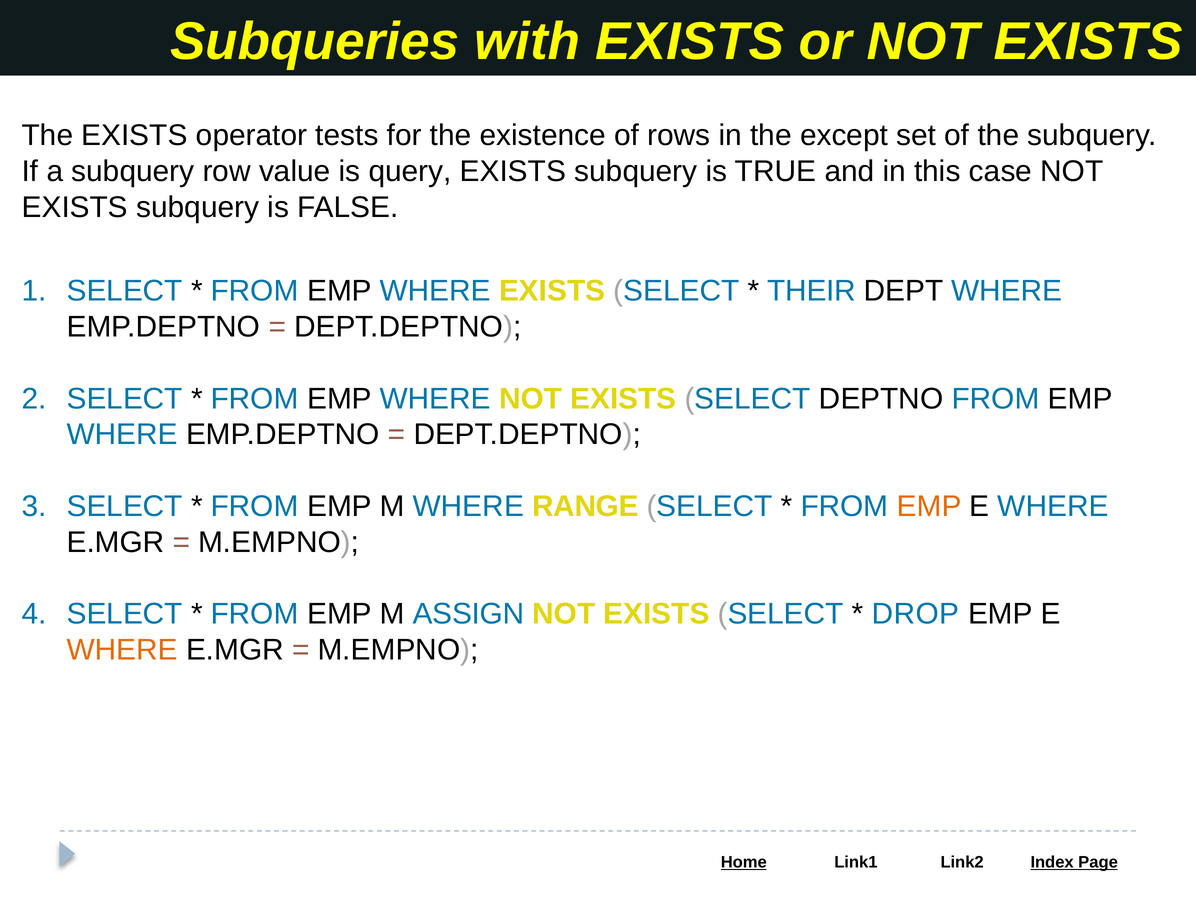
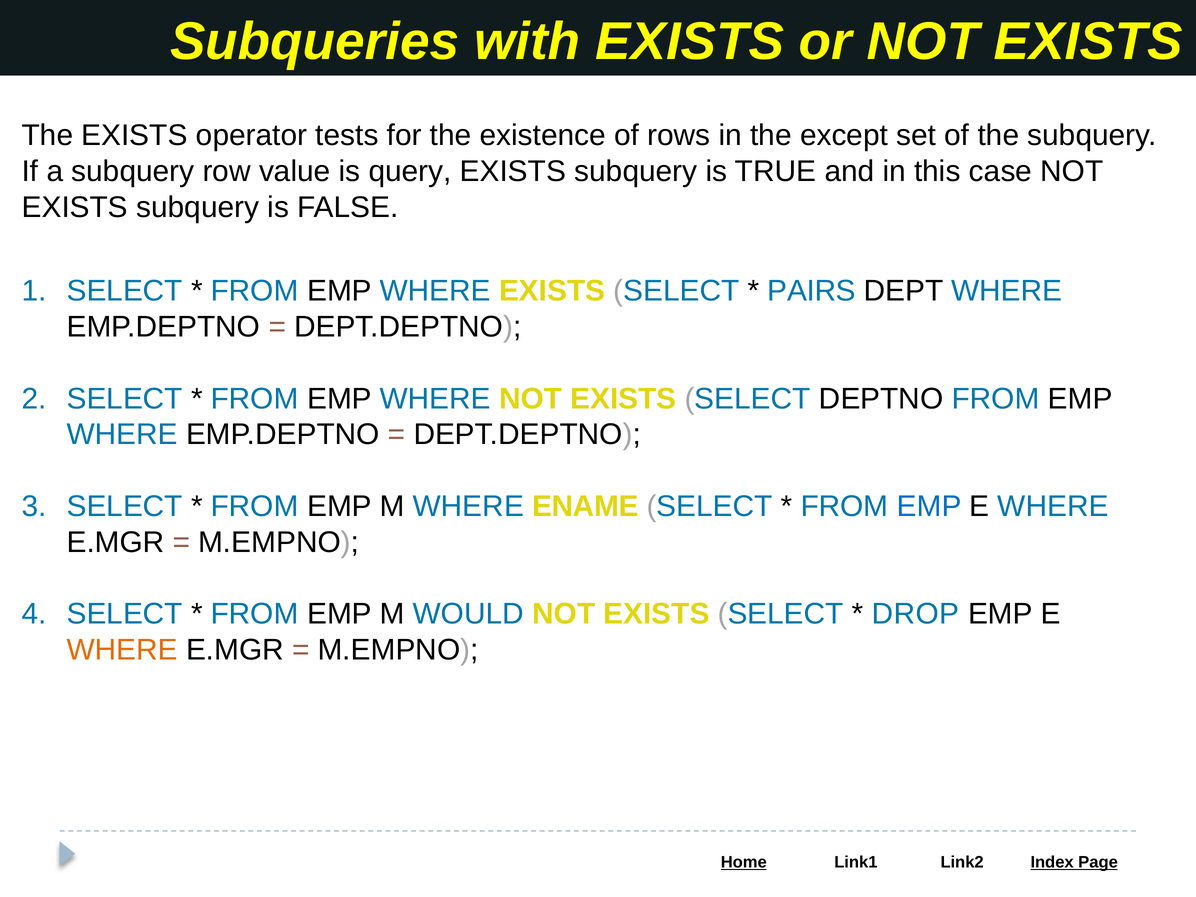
THEIR: THEIR -> PAIRS (812, 291)
RANGE: RANGE -> ENAME (585, 506)
EMP colour: orange -> blue (929, 506)
ASSIGN: ASSIGN -> WOULD (468, 614)
